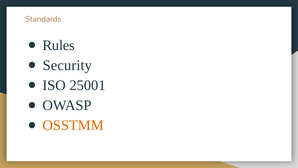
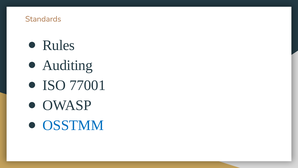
Security: Security -> Auditing (67, 65)
25001: 25001 -> 77001 (88, 85)
OSSTMM colour: orange -> blue (73, 125)
